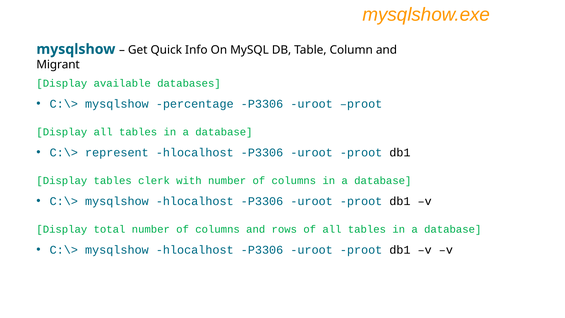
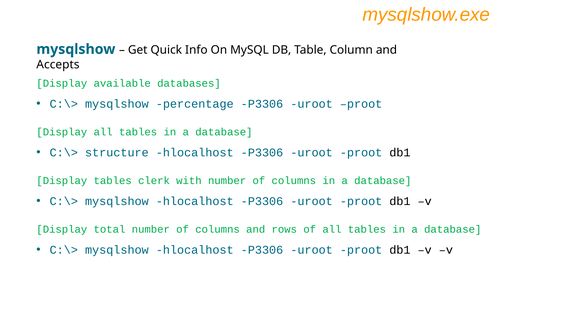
Migrant: Migrant -> Accepts (58, 65)
represent: represent -> structure (117, 152)
